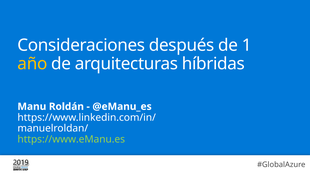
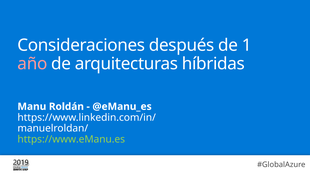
año colour: yellow -> pink (32, 64)
